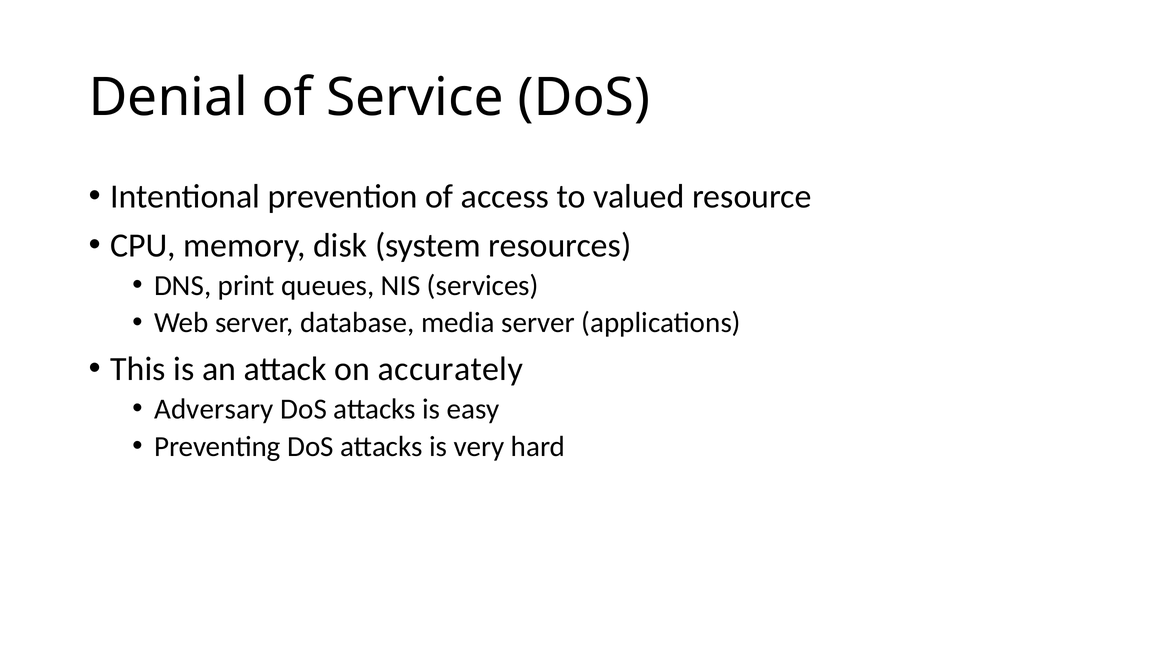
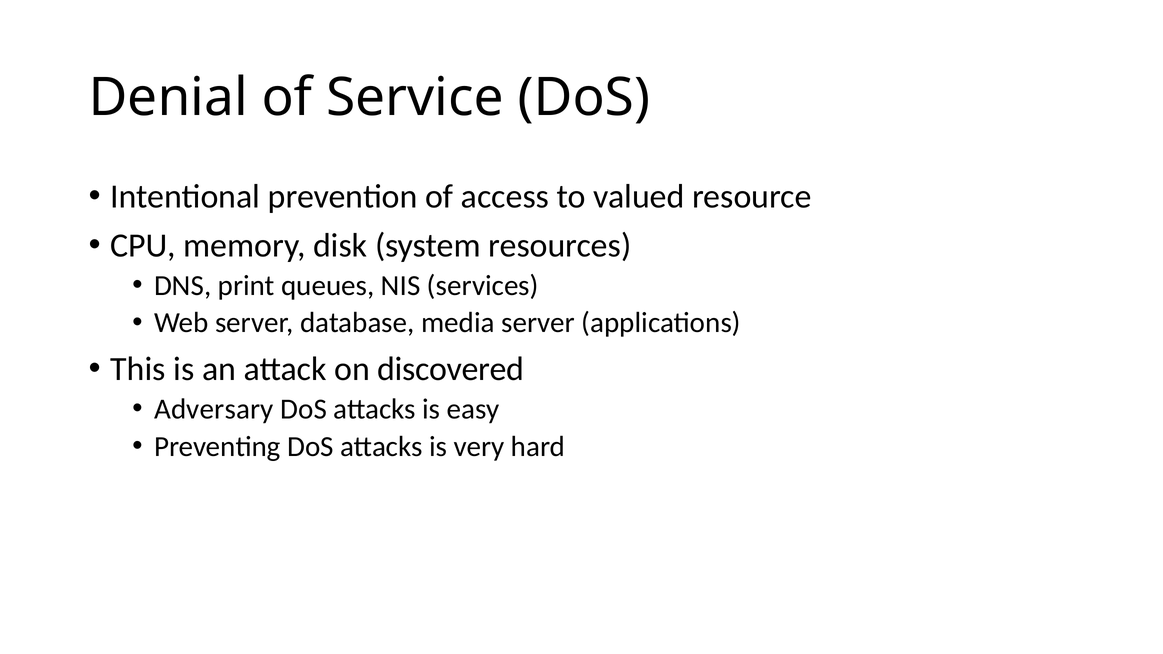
accurately: accurately -> discovered (451, 369)
